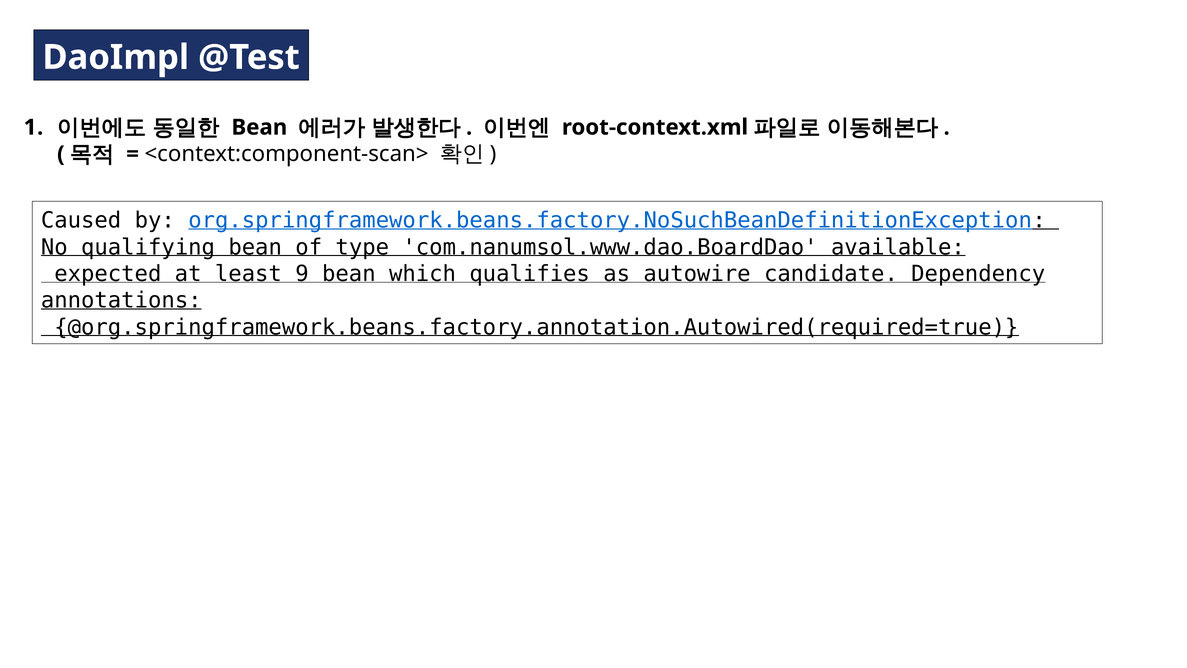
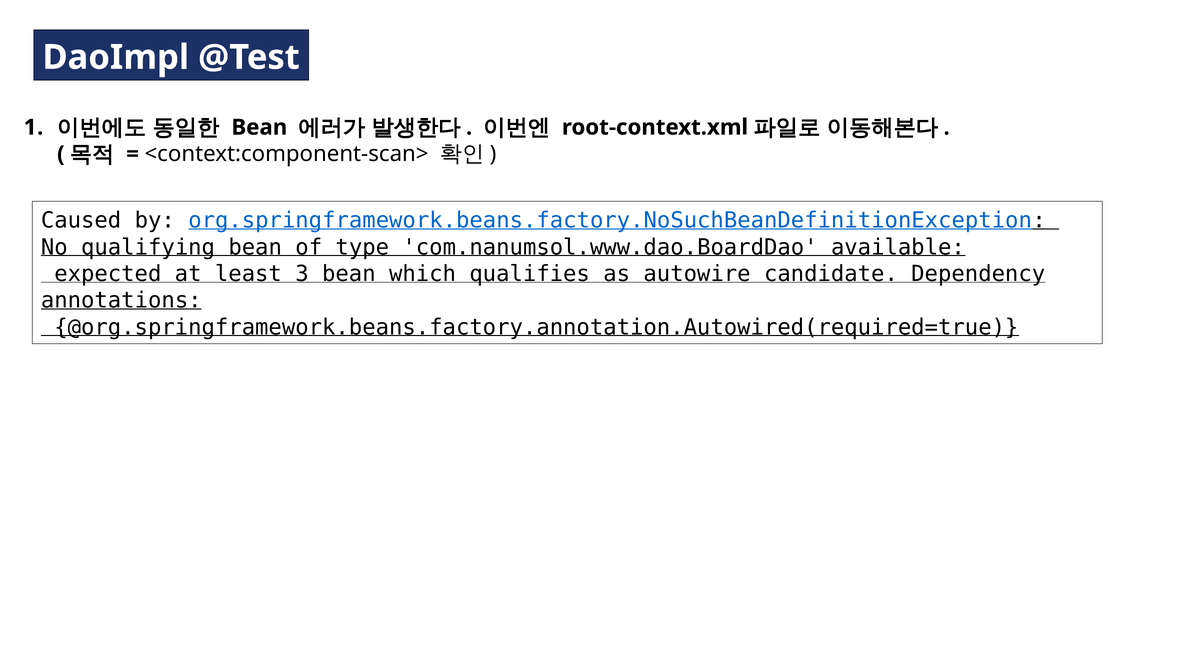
9: 9 -> 3 (302, 274)
